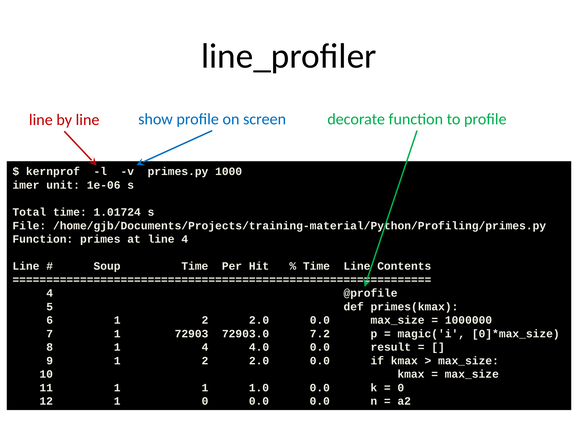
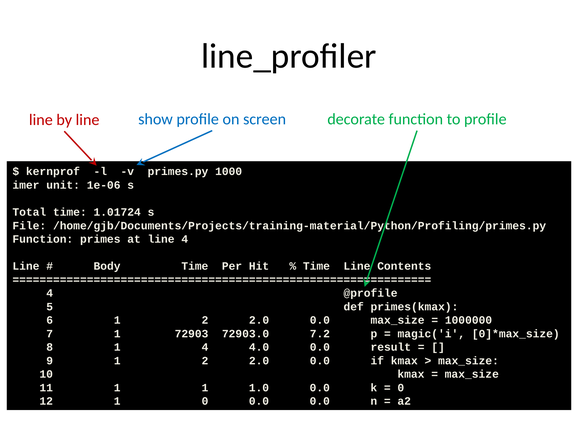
Soup: Soup -> Body (107, 266)
